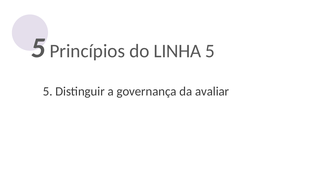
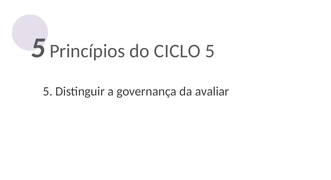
LINHA: LINHA -> CICLO (177, 51)
